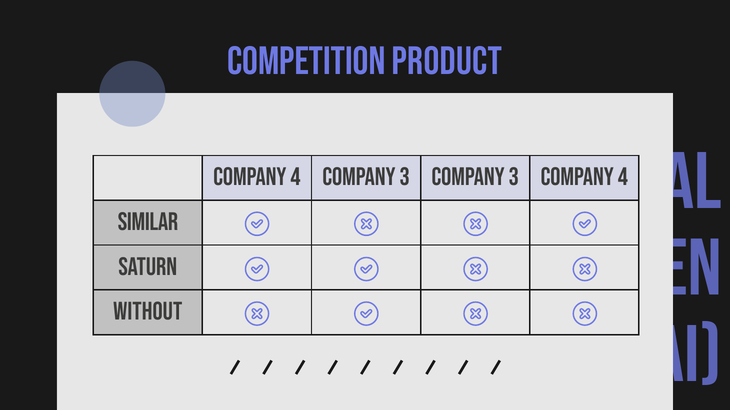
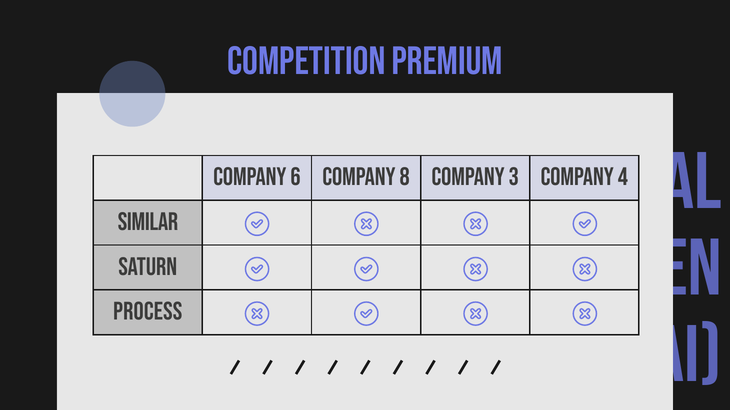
PRODUCT: PRODUCT -> PREMIUM (447, 61)
4: 4 -> 6 (296, 177)
3: 3 -> 8 (405, 177)
WITHOUT: WITHOUT -> PROCESS (148, 312)
